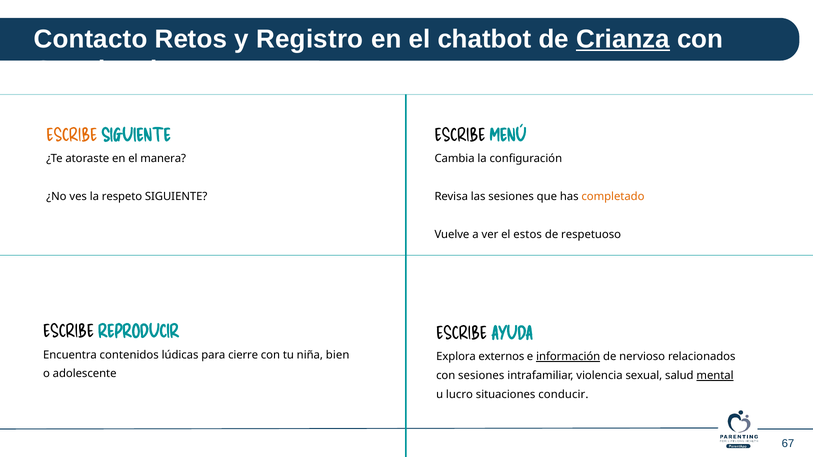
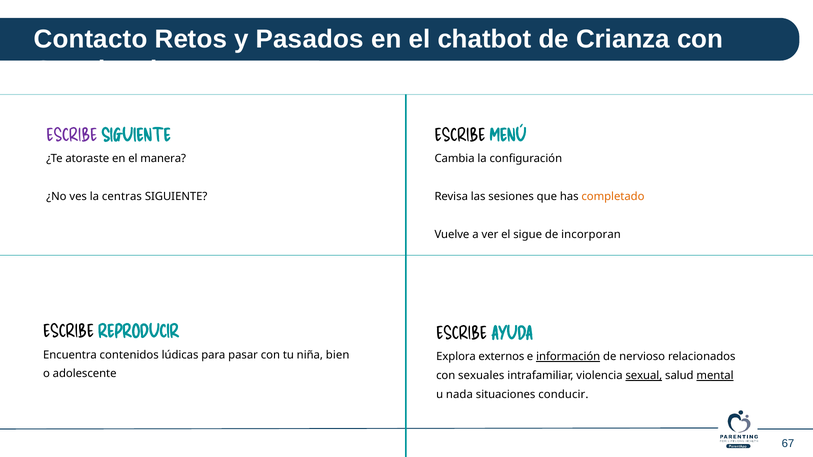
Registro: Registro -> Pasados (310, 39)
Crianza underline: present -> none (623, 39)
ESCRIBE colour: orange -> purple (72, 136)
respeto: respeto -> centras (122, 197)
estos: estos -> sigue (528, 235)
respetuoso: respetuoso -> incorporan (591, 235)
cierre: cierre -> pasar (243, 355)
con sesiones: sesiones -> sexuales (481, 376)
sexual underline: none -> present (644, 376)
lucro: lucro -> nada (459, 395)
